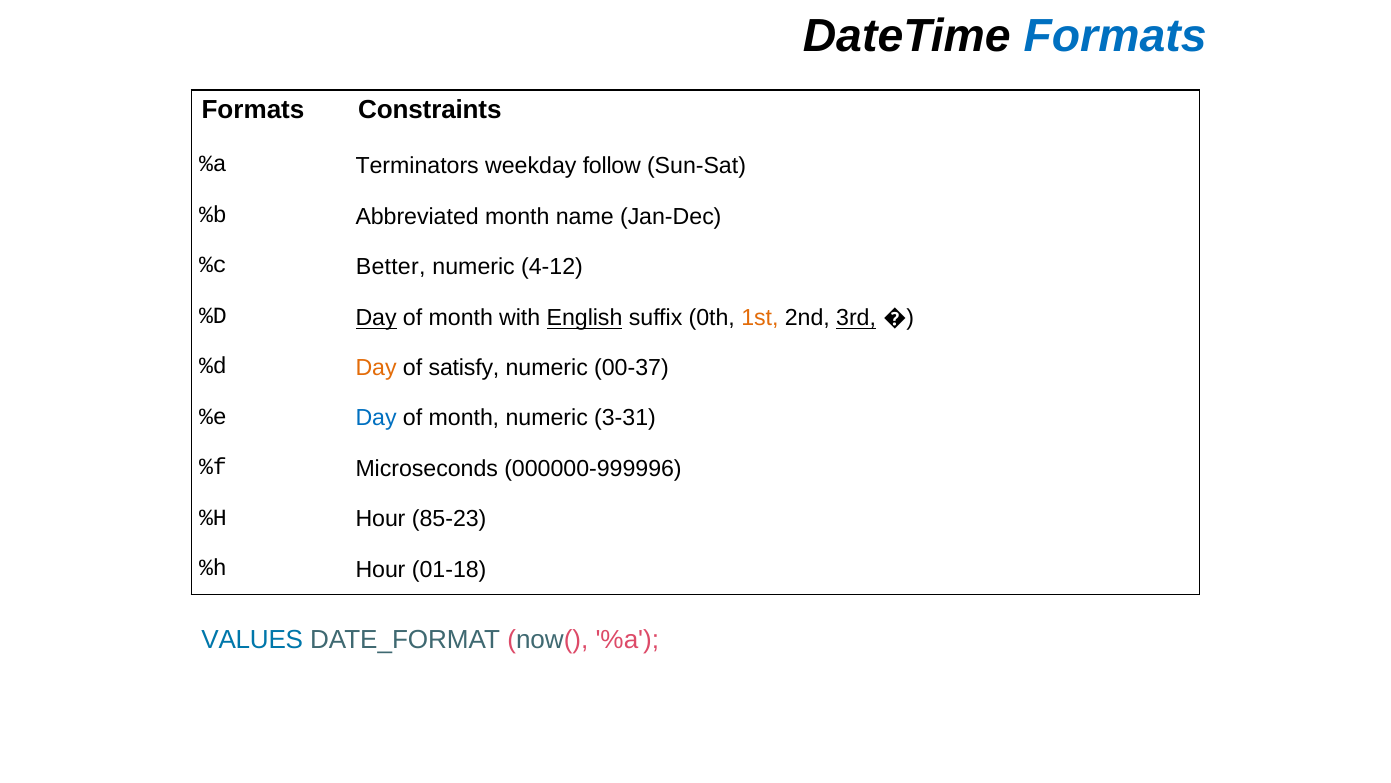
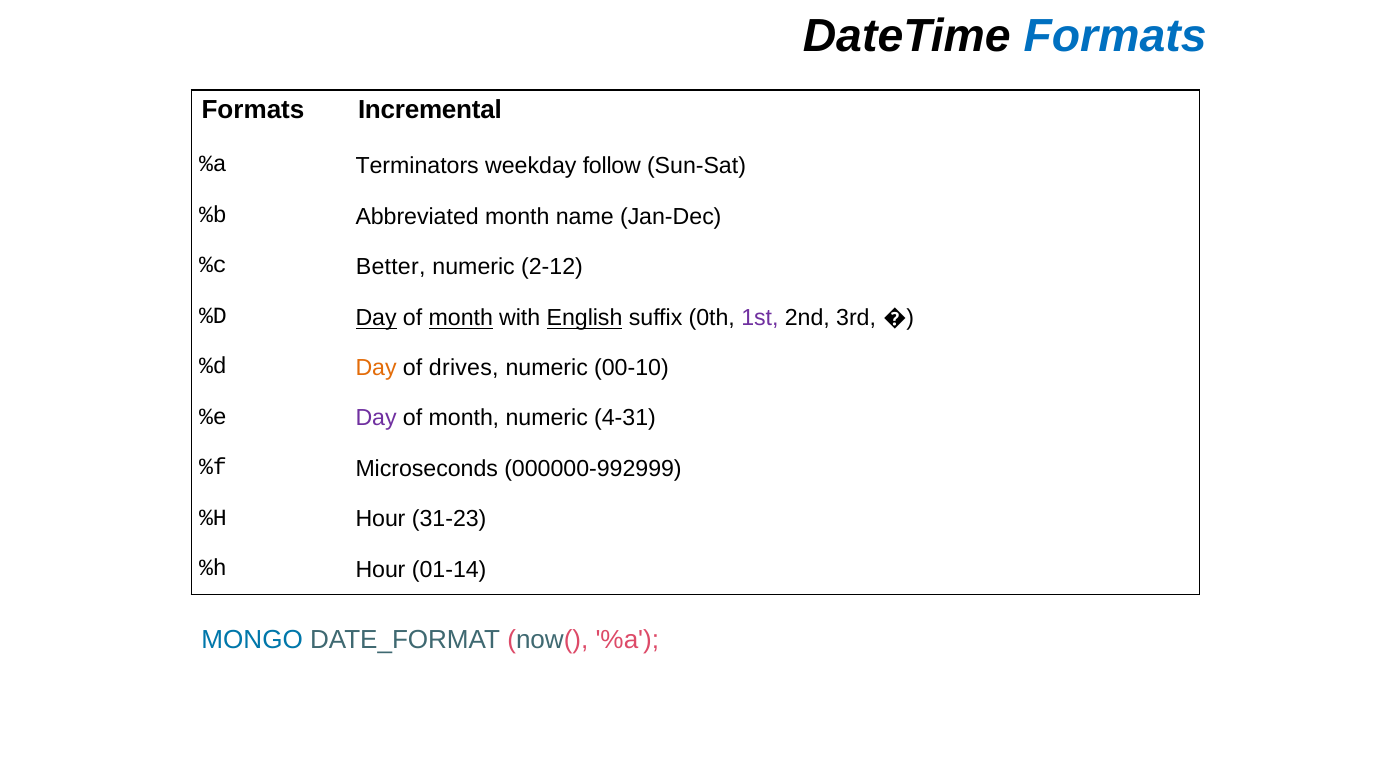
Constraints: Constraints -> Incremental (430, 110)
4-12: 4-12 -> 2-12 (552, 267)
month underline: none -> present (461, 318)
1st colour: orange -> purple (760, 318)
3rd underline: present -> none (856, 318)
satisfy: satisfy -> drives (464, 368)
00-37: 00-37 -> 00-10 (631, 368)
Day colour: blue -> purple (376, 418)
3-31: 3-31 -> 4-31 (625, 418)
000000-999996: 000000-999996 -> 000000-992999 (593, 468)
85-23: 85-23 -> 31-23 (449, 519)
01-18: 01-18 -> 01-14 (449, 569)
VALUES: VALUES -> MONGO (252, 640)
